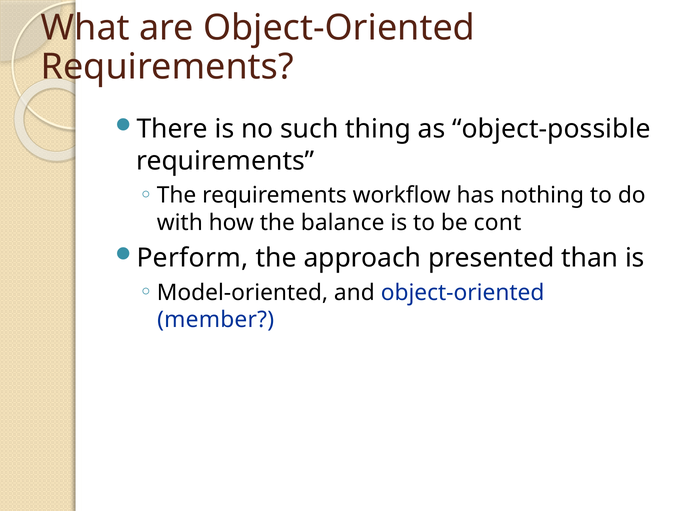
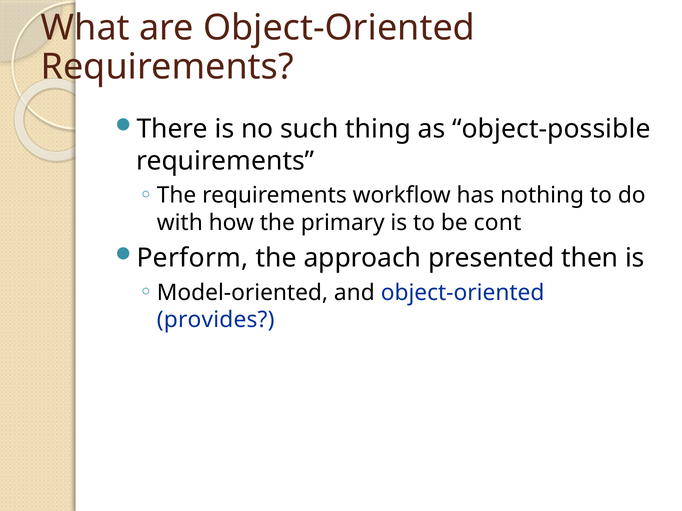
balance: balance -> primary (343, 223)
than: than -> then (590, 258)
member: member -> provides (216, 320)
